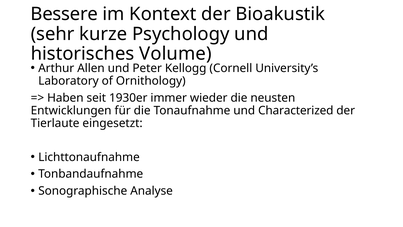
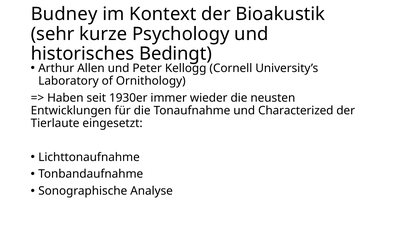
Bessere: Bessere -> Budney (64, 14)
Volume: Volume -> Bedingt (176, 54)
